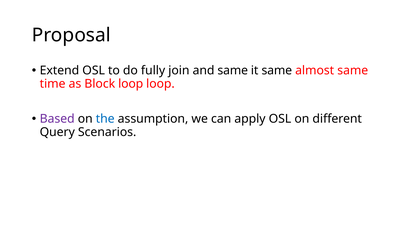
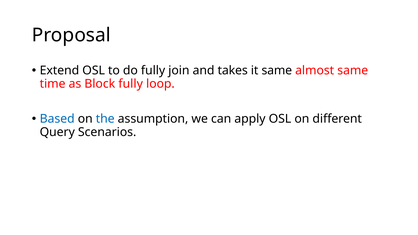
and same: same -> takes (233, 71)
Block loop: loop -> fully (131, 84)
Based colour: purple -> blue (57, 119)
